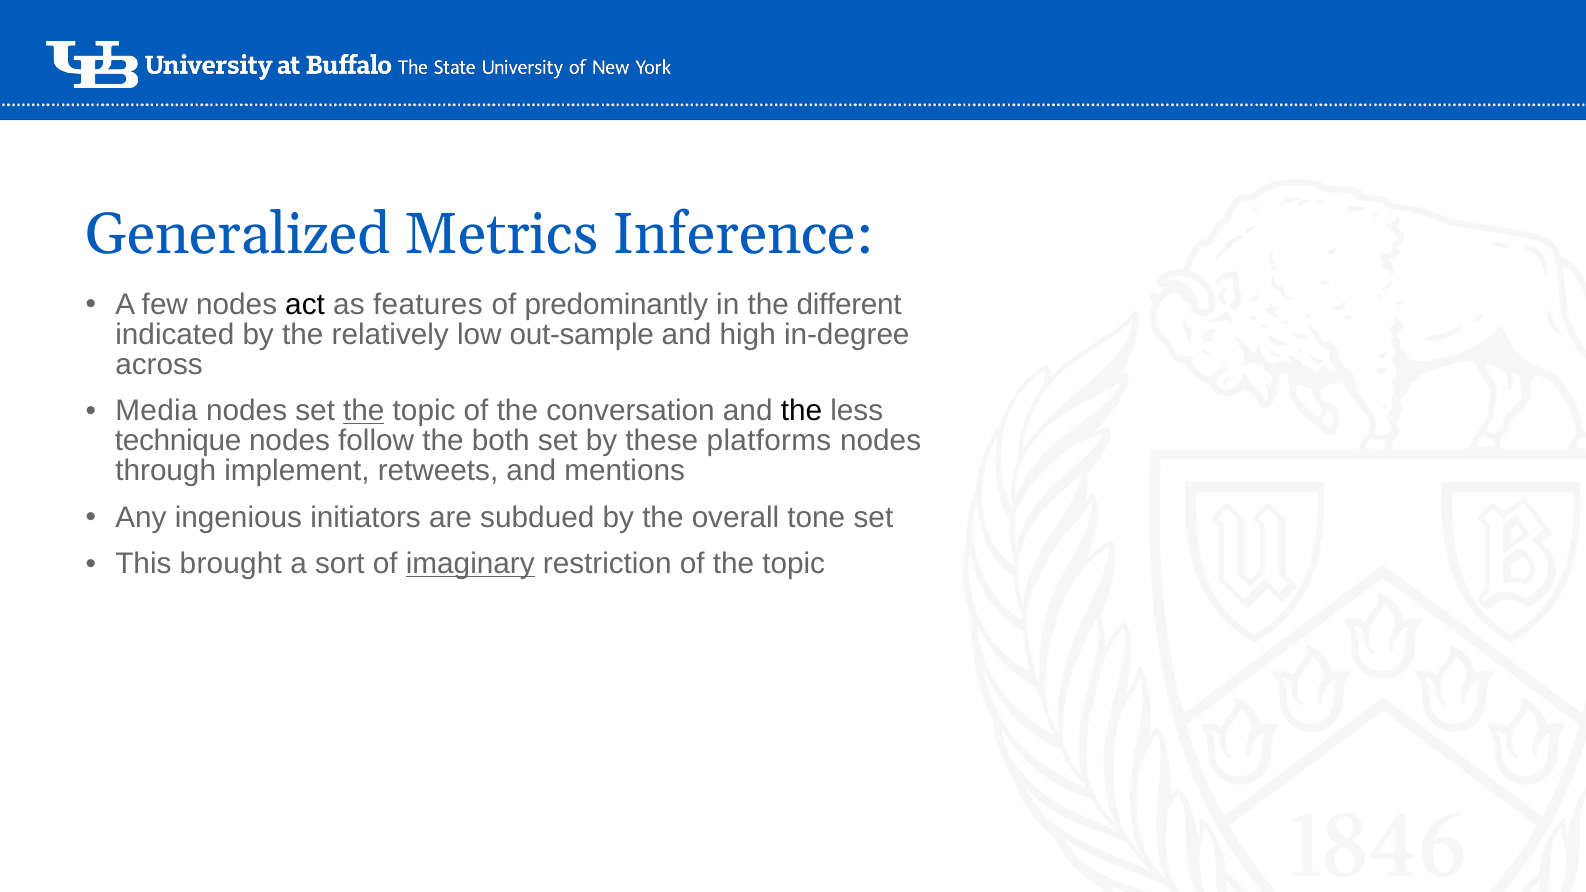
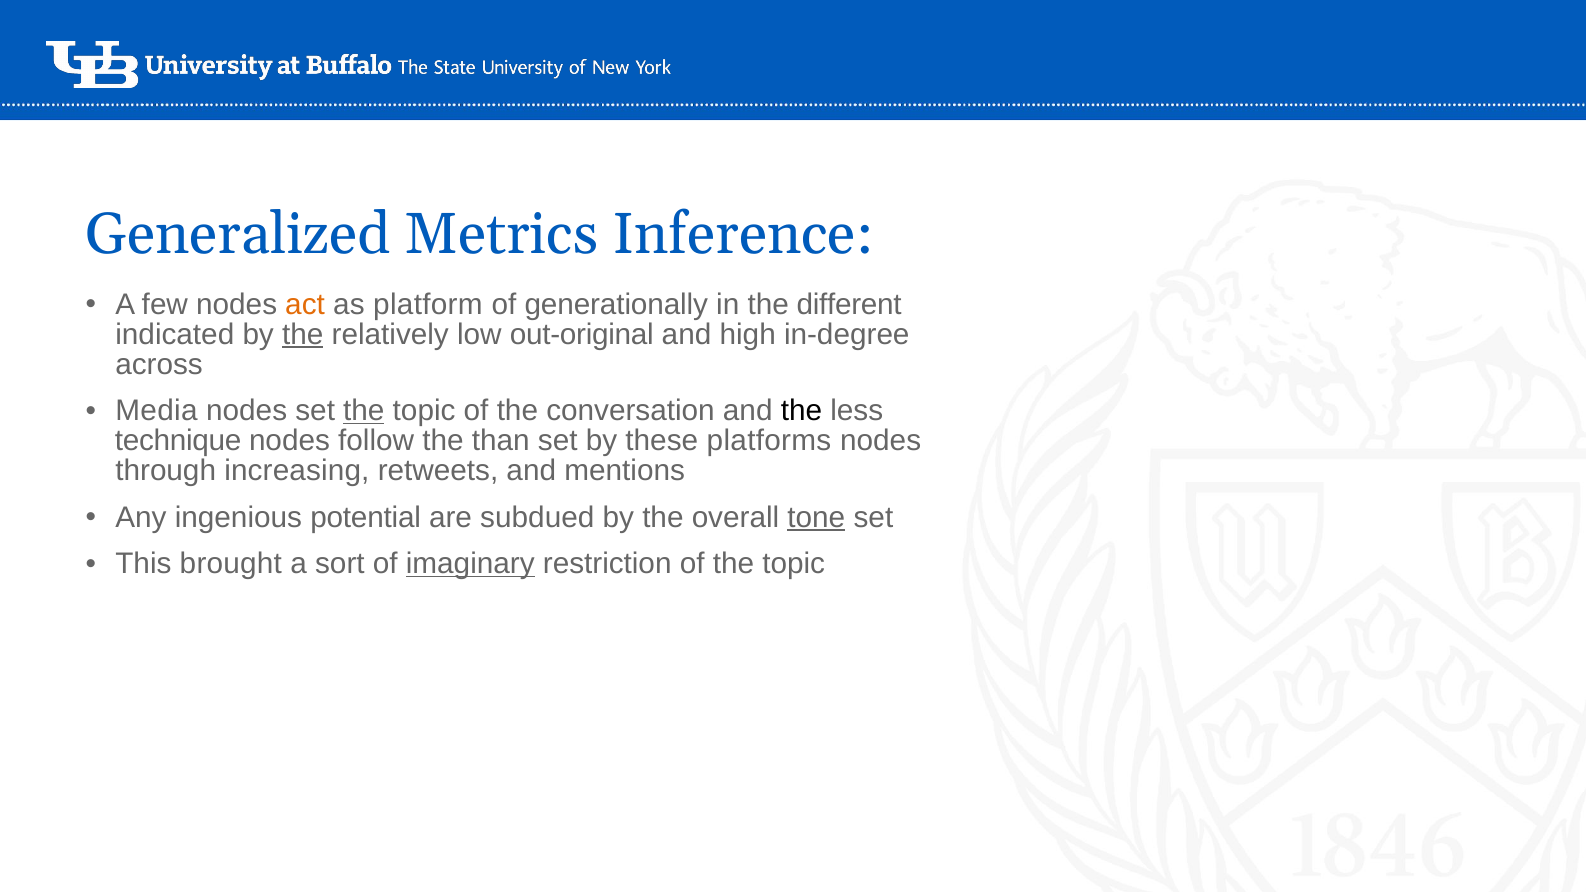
act colour: black -> orange (305, 304)
features: features -> platform (428, 304)
predominantly: predominantly -> generationally (616, 304)
the underline: none -> present (303, 334)
out-sample: out-sample -> out-original (582, 334)
both: both -> than (501, 441)
implement: implement -> increasing (297, 471)
initiators: initiators -> potential (366, 517)
tone underline: none -> present (816, 517)
